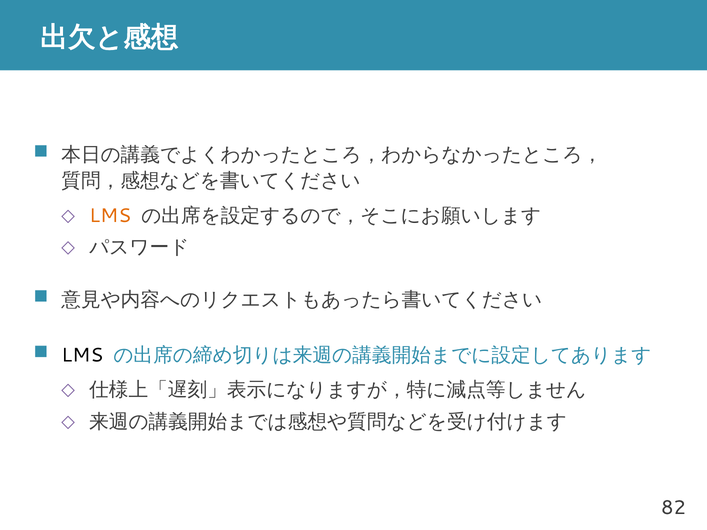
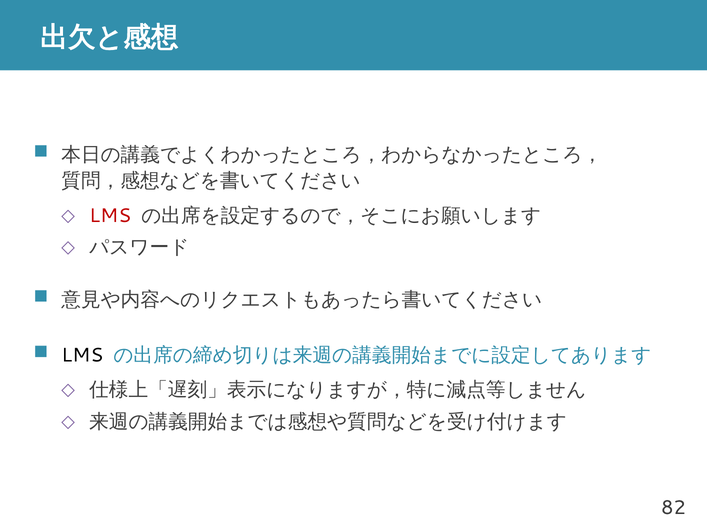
LMS colour: orange -> red (110, 216)
